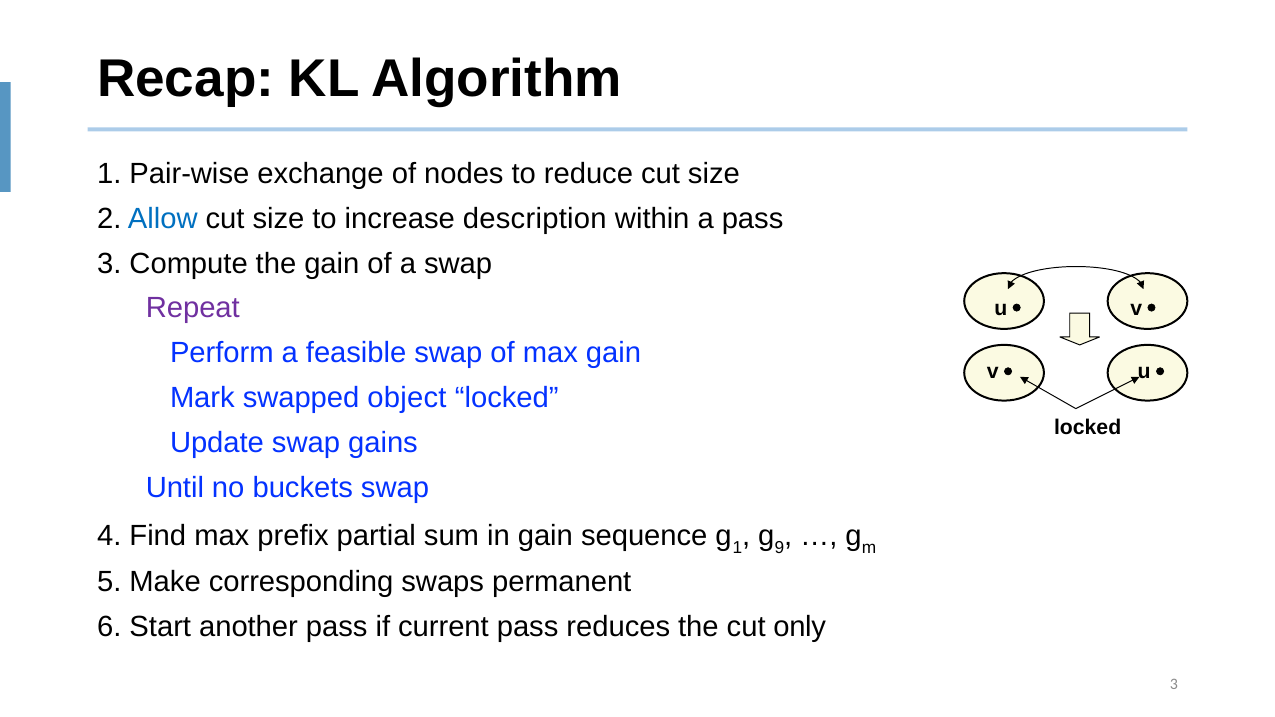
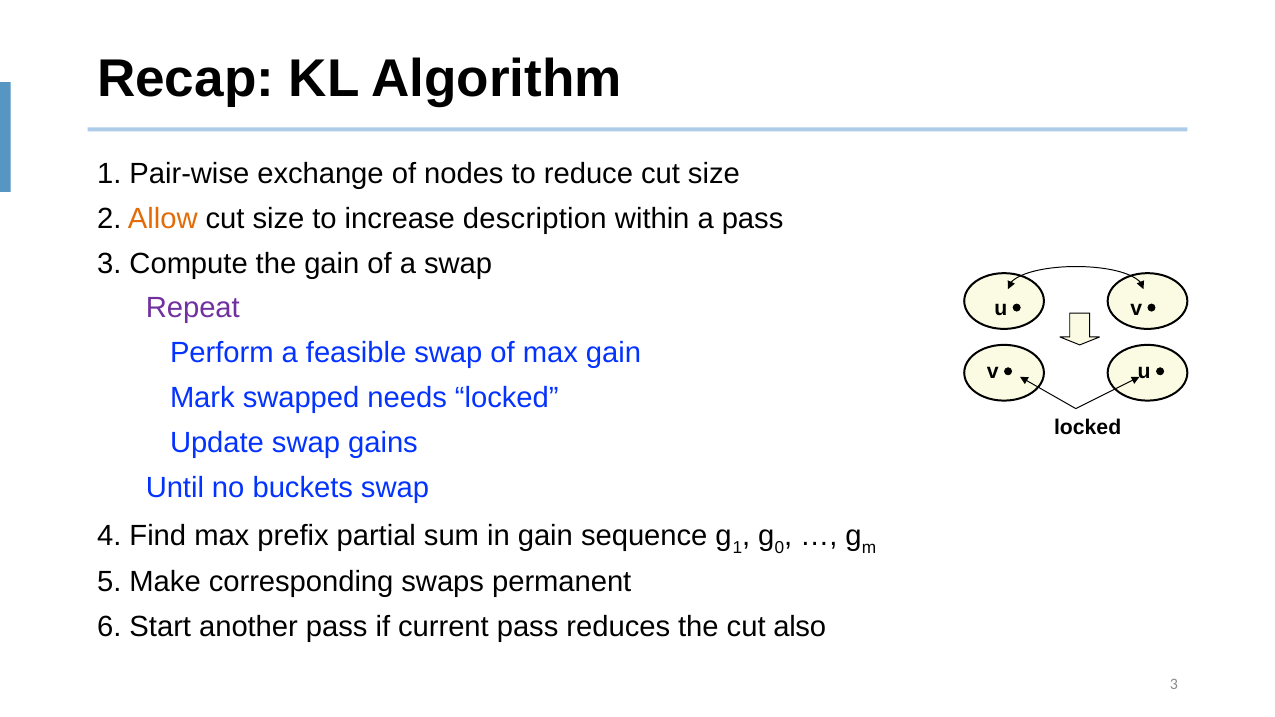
Allow colour: blue -> orange (163, 219)
object: object -> needs (407, 398)
9: 9 -> 0 (779, 547)
only: only -> also (800, 627)
